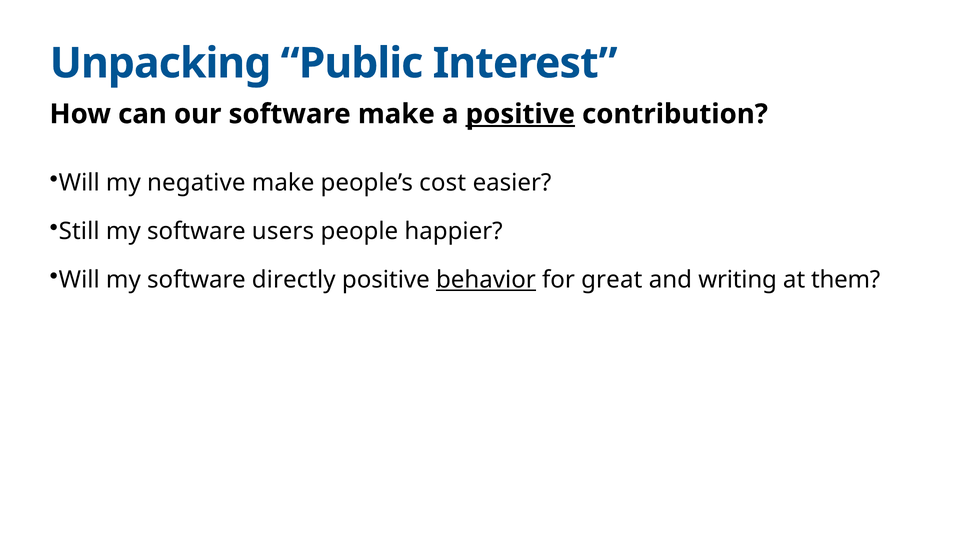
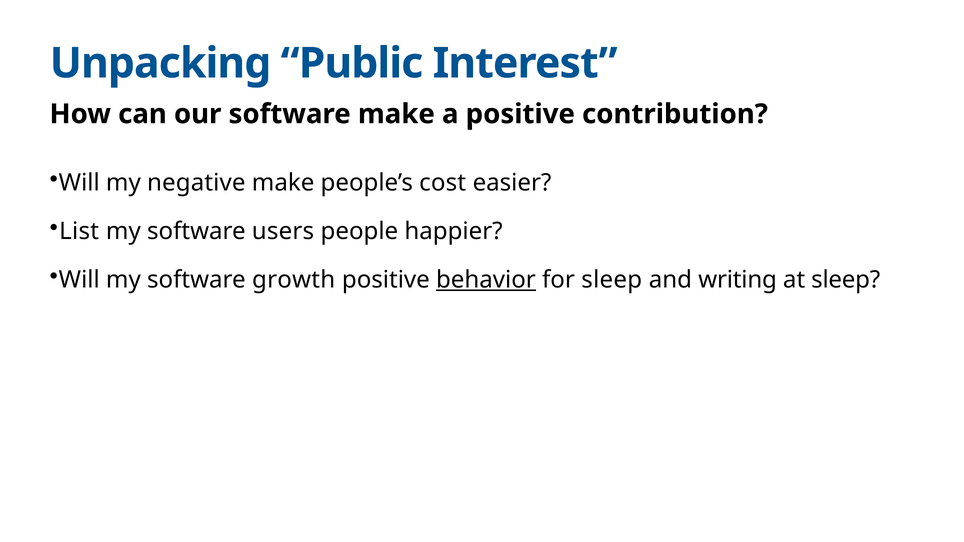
positive underline: present -> none (520, 114)
Still: Still -> List (79, 231)
directly: directly -> growth (294, 280)
for great: great -> sleep (612, 280)
at them: them -> sleep (846, 280)
